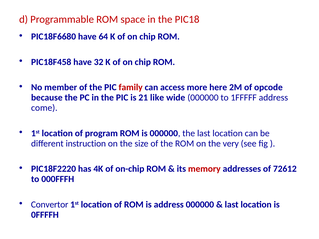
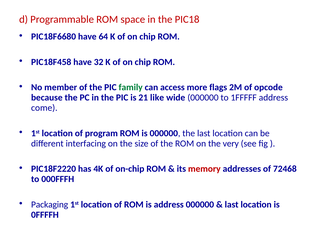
family colour: red -> green (131, 88)
here: here -> flags (218, 88)
instruction: instruction -> interfacing (86, 144)
72612: 72612 -> 72468 (285, 169)
Convertor: Convertor -> Packaging (50, 205)
